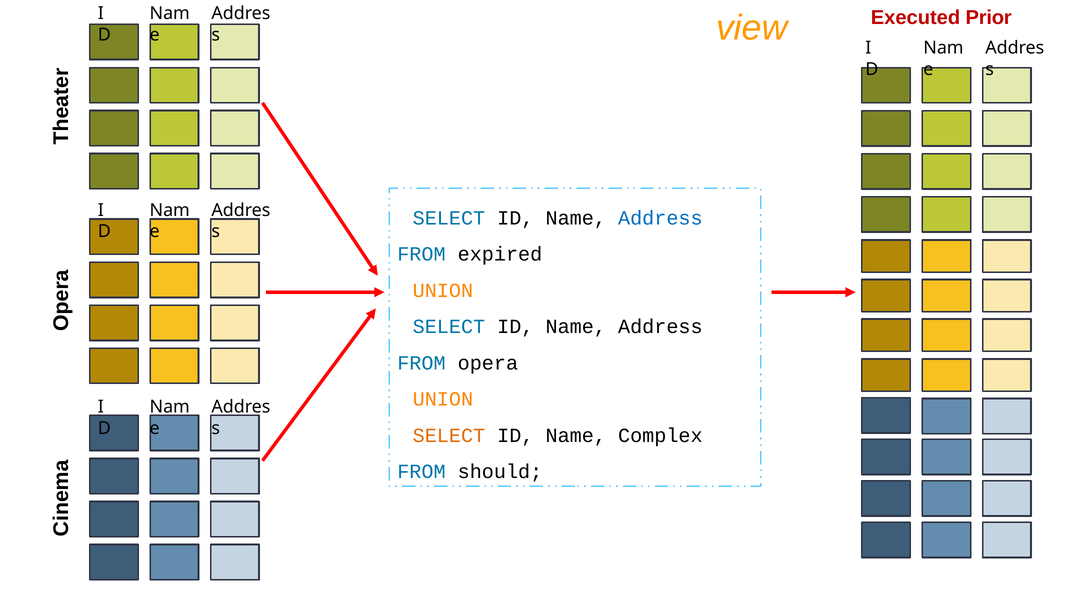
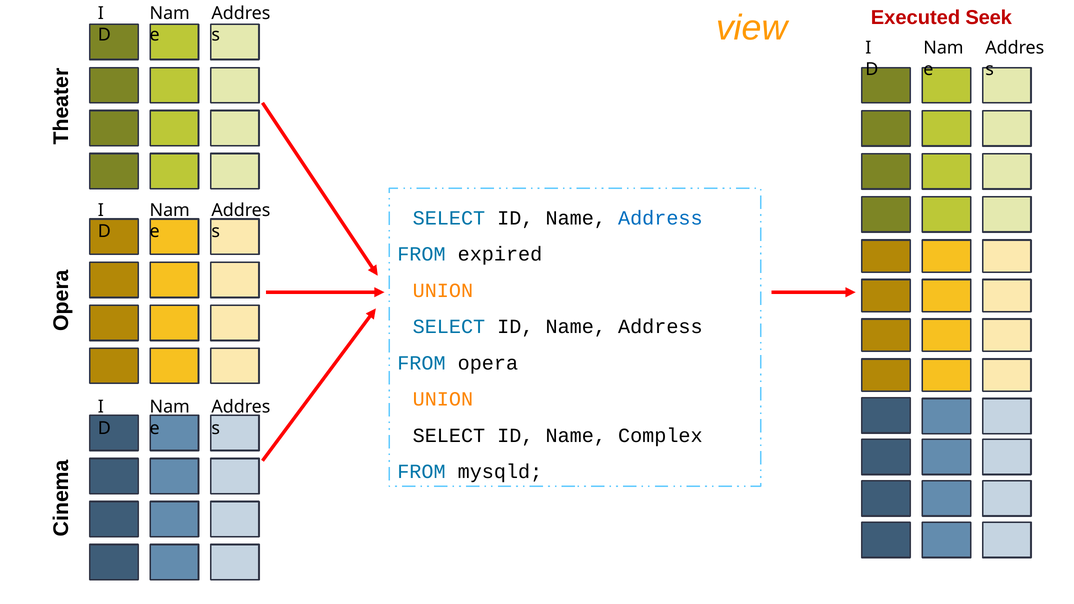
Prior: Prior -> Seek (989, 18)
SELECT colour: orange -> black (449, 435)
should: should -> mysqld (500, 472)
